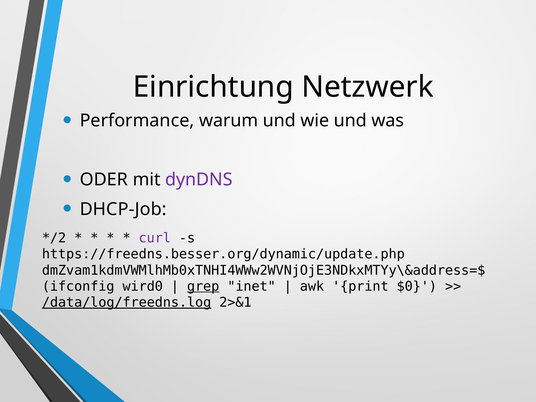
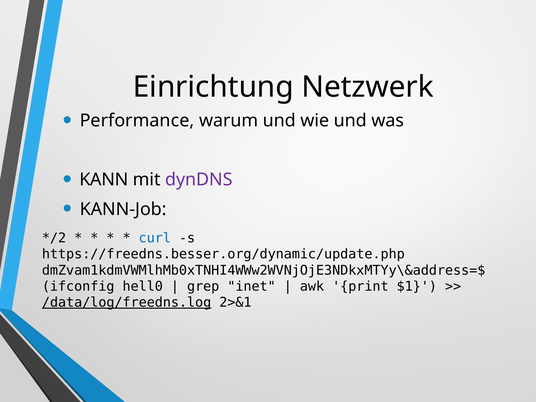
ODER: ODER -> KANN (104, 180)
DHCP-Job: DHCP-Job -> KANN-Job (123, 209)
curl colour: purple -> blue (155, 238)
wird0: wird0 -> hell0 (143, 286)
grep underline: present -> none (203, 286)
$0: $0 -> $1 (417, 286)
